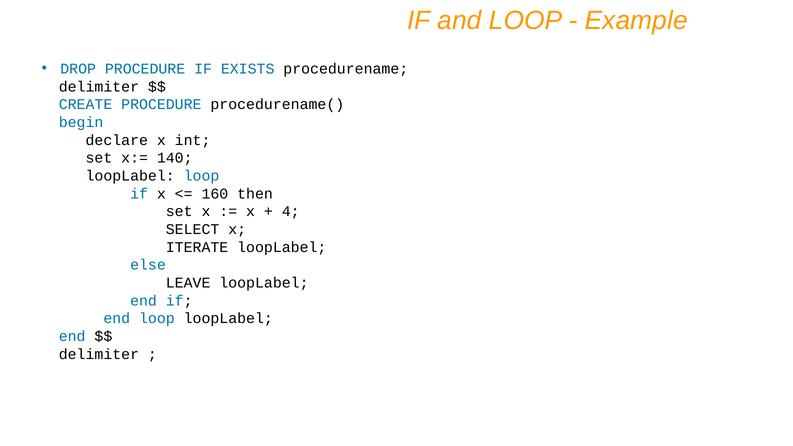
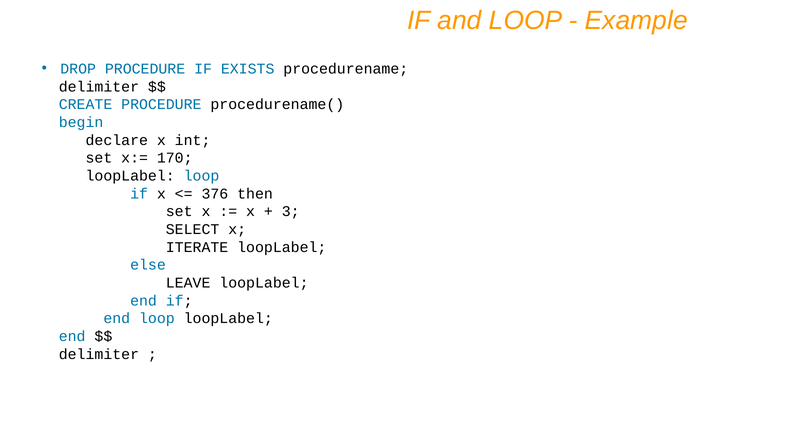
140: 140 -> 170 (175, 158)
160: 160 -> 376 (215, 194)
4: 4 -> 3 (291, 212)
